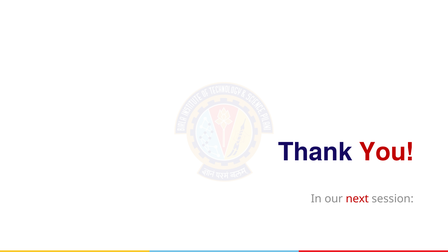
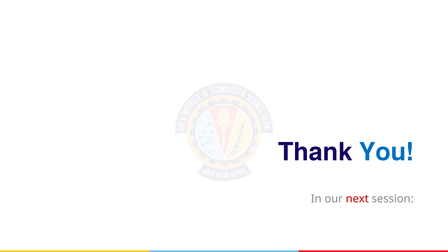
You colour: red -> blue (387, 152)
